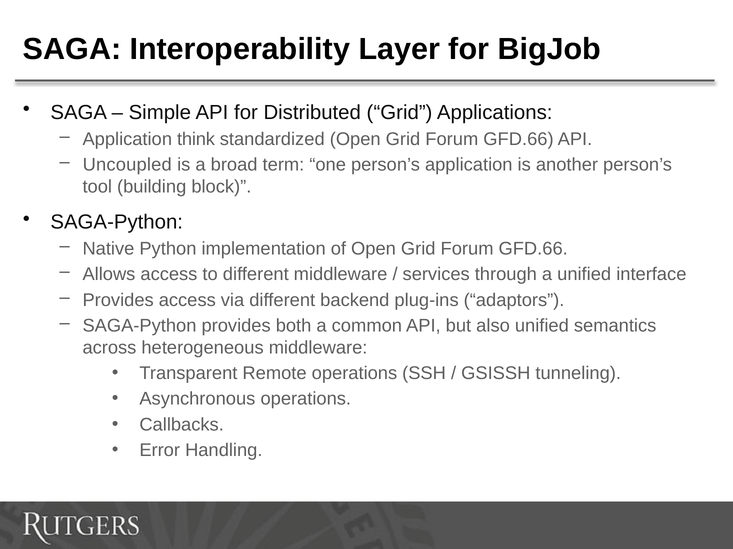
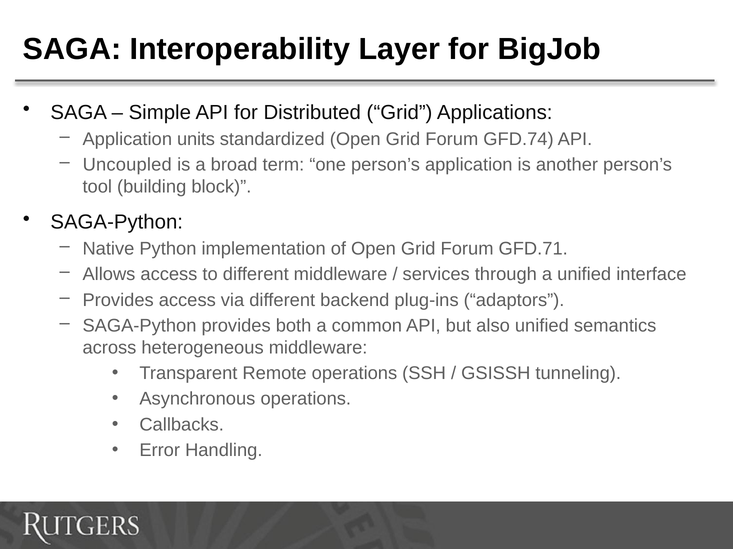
think: think -> units (196, 139)
GFD.66: GFD.66 -> GFD.74 (518, 139)
GFD.66: GFD.66 -> GFD.71 (533, 249)
